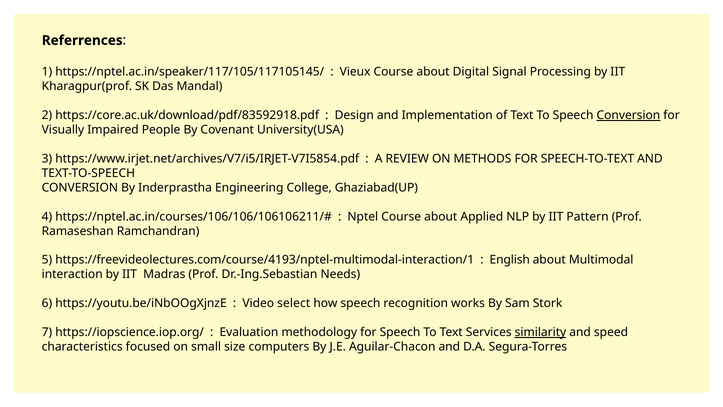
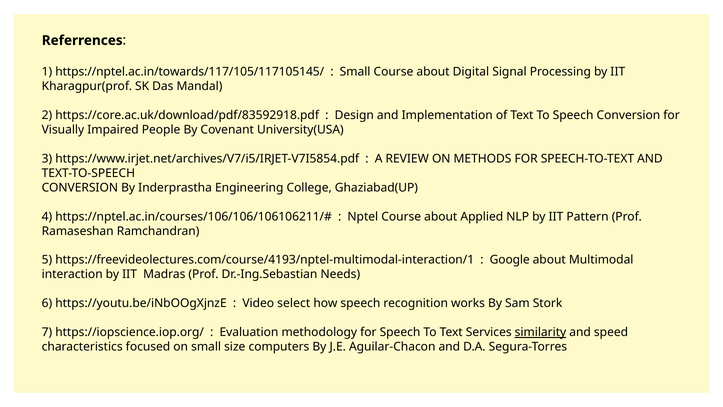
https://nptel.ac.in/speaker/117/105/117105145/: https://nptel.ac.in/speaker/117/105/117105145/ -> https://nptel.ac.in/towards/117/105/117105145/ (190, 72)
Vieux: Vieux -> Small (355, 72)
Conversion underline: present -> none (628, 115)
English: English -> Google (510, 260)
